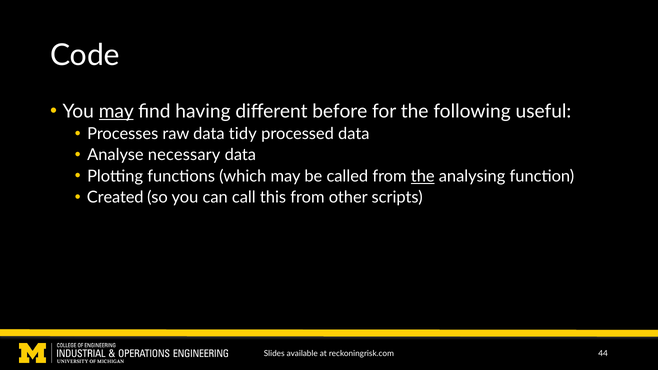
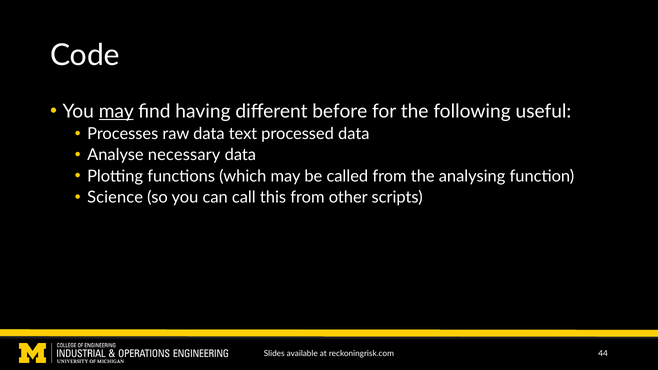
tidy: tidy -> text (243, 134)
the underline: present -> none (423, 176)
Created: Created -> Science (115, 197)
